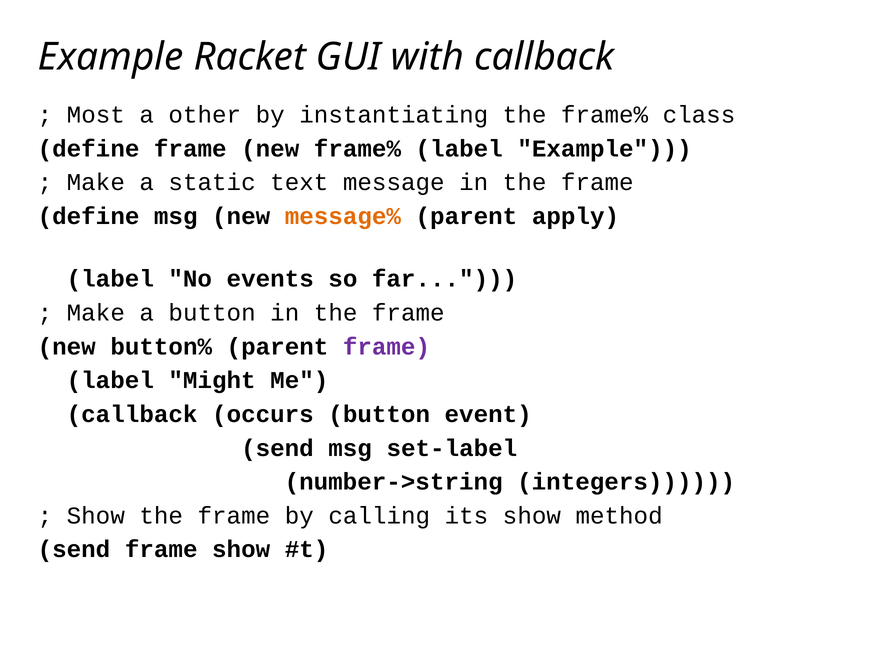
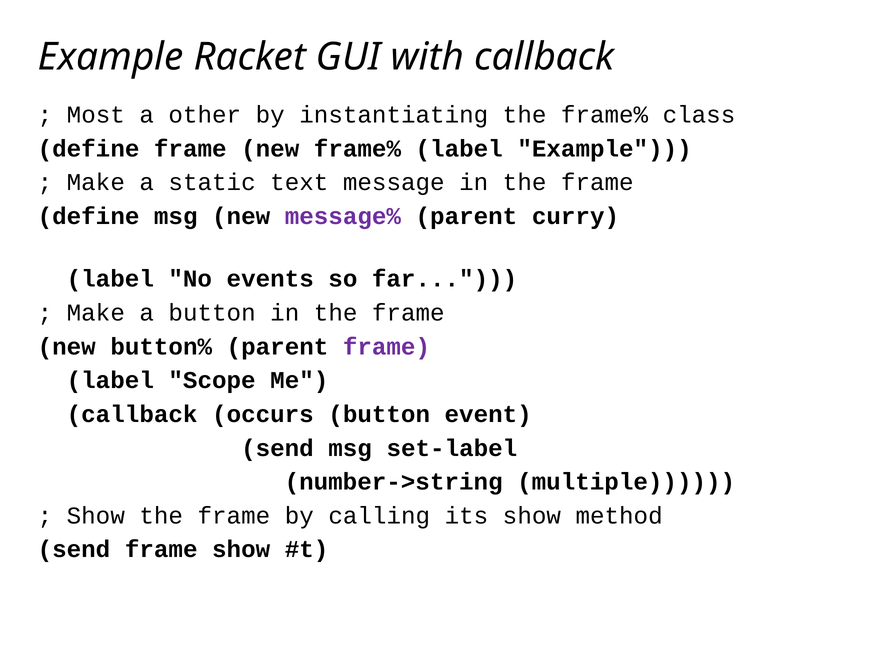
message% colour: orange -> purple (343, 216)
apply: apply -> curry (575, 216)
Might: Might -> Scope (212, 381)
integers: integers -> multiple (626, 482)
